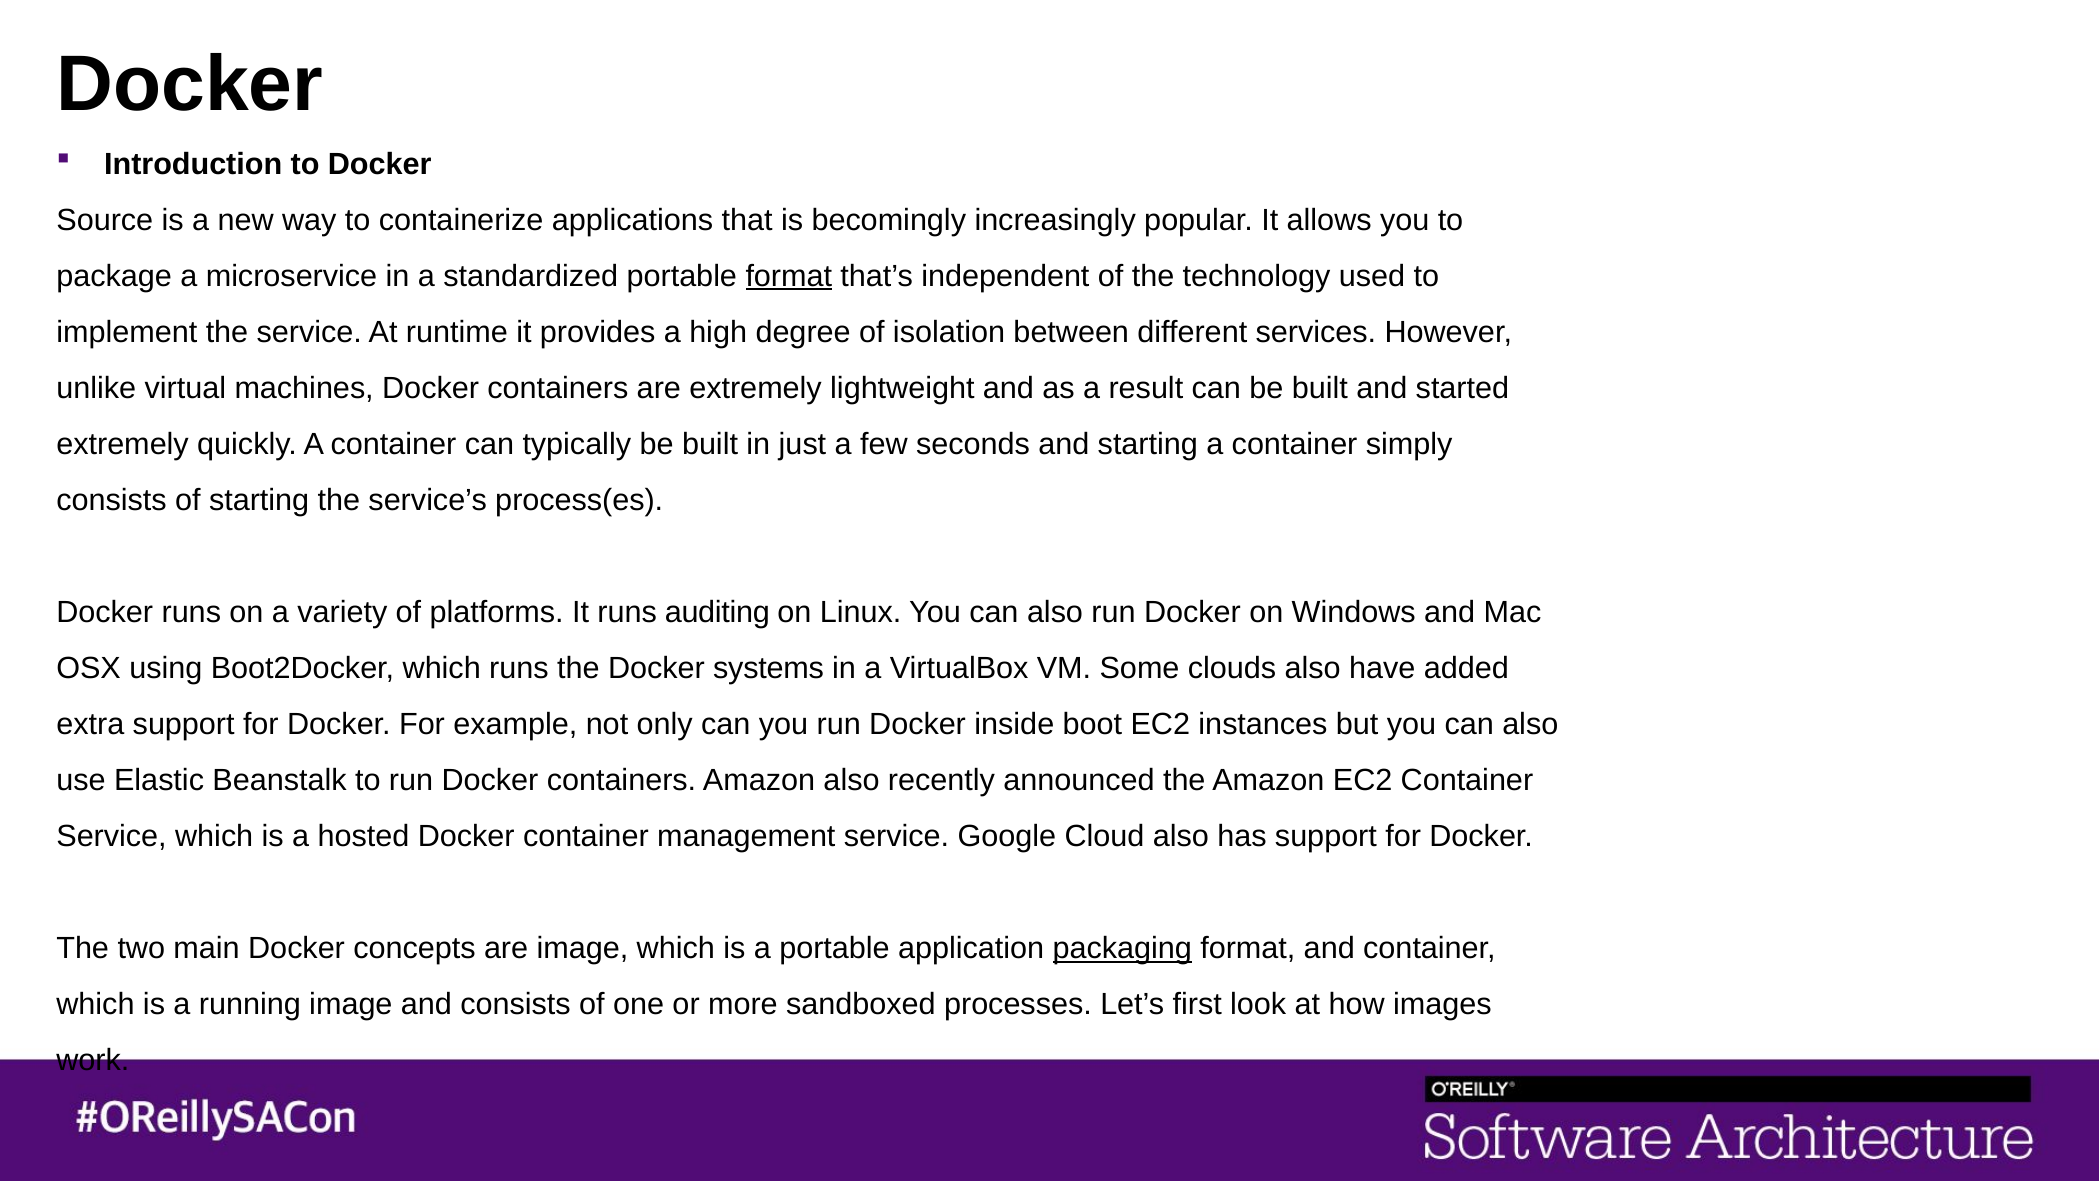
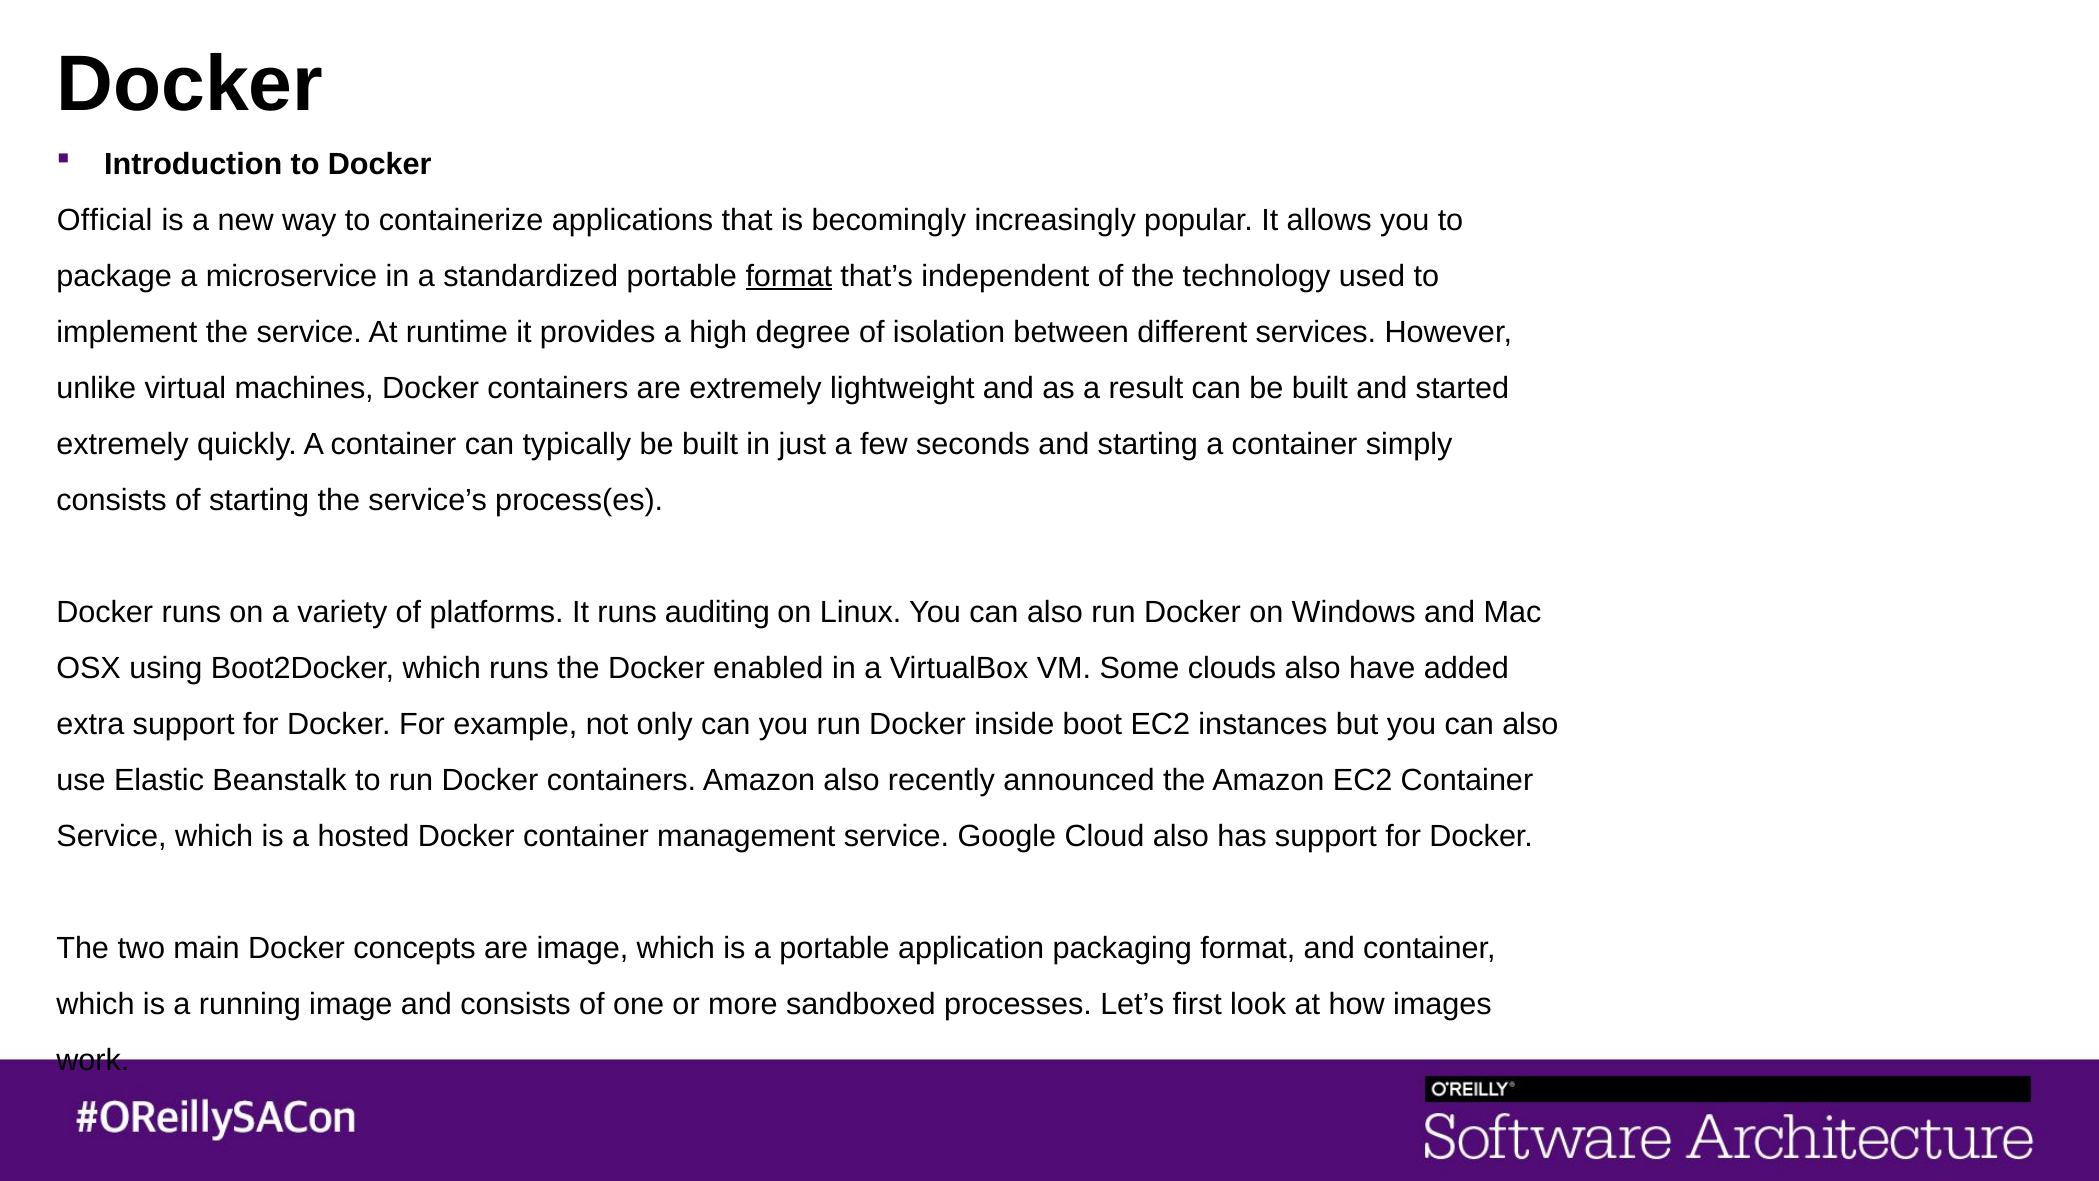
Source: Source -> Official (105, 220)
systems: systems -> enabled (768, 668)
packaging underline: present -> none (1122, 948)
